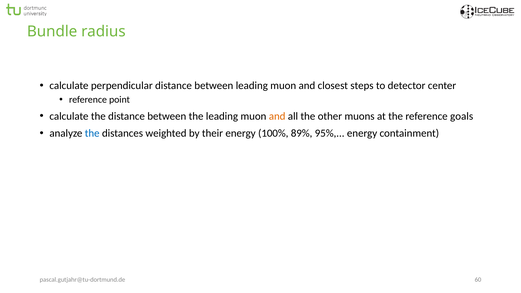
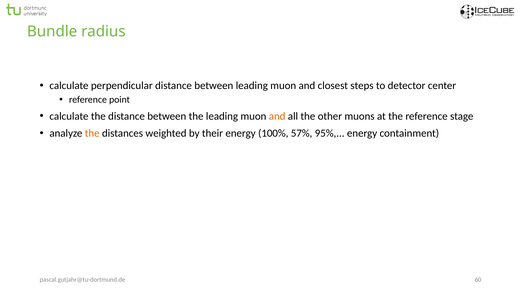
goals: goals -> stage (462, 116)
the colour: blue -> orange (92, 133)
89%: 89% -> 57% (302, 133)
